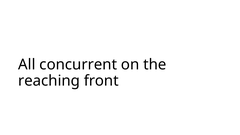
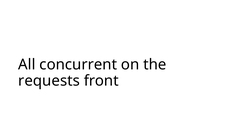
reaching: reaching -> requests (49, 81)
